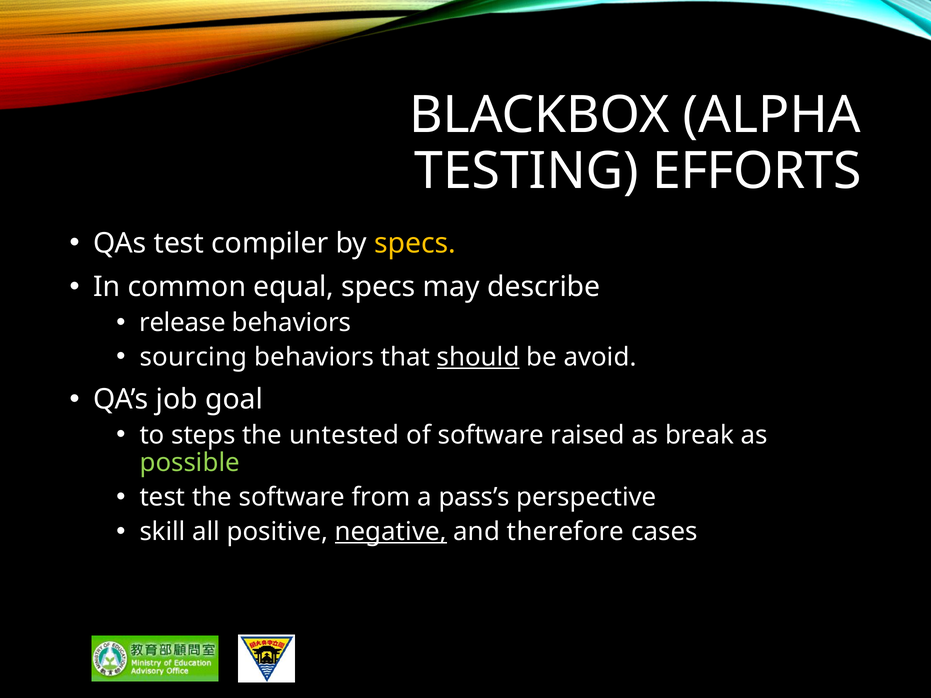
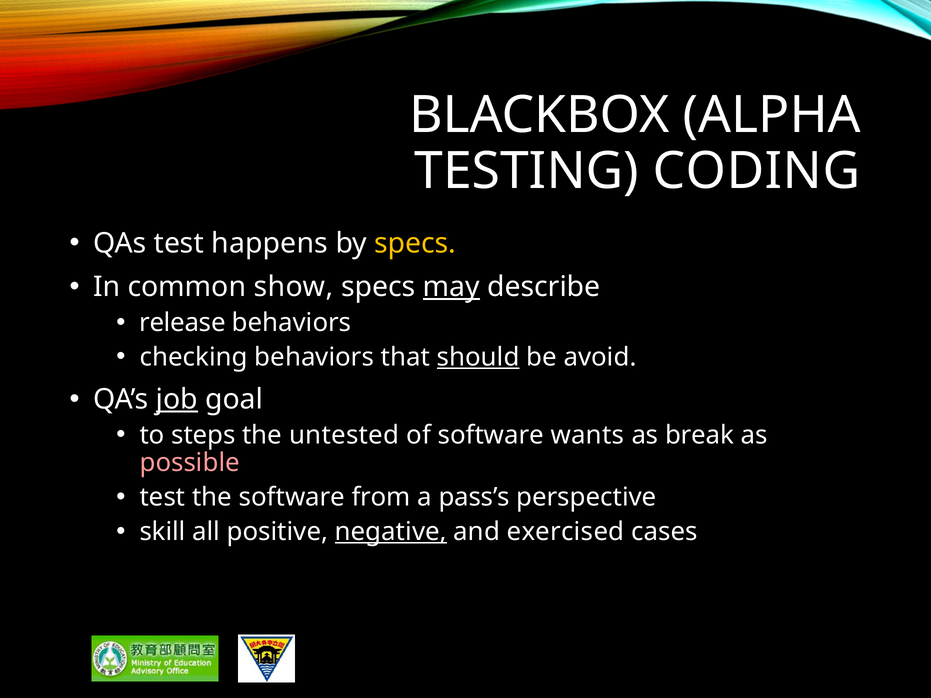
EFFORTS: EFFORTS -> CODING (756, 171)
compiler: compiler -> happens (270, 243)
equal: equal -> show (293, 287)
may underline: none -> present (451, 287)
sourcing: sourcing -> checking (194, 357)
job underline: none -> present (177, 399)
raised: raised -> wants (587, 435)
possible colour: light green -> pink (190, 463)
therefore: therefore -> exercised (566, 532)
